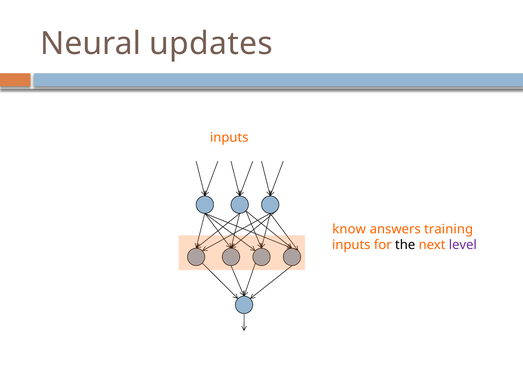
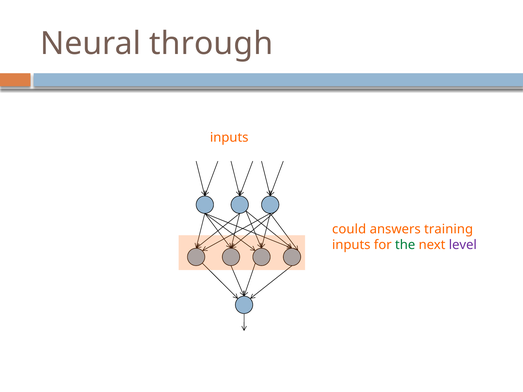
updates: updates -> through (211, 44)
know: know -> could (349, 229)
the colour: black -> green (405, 245)
